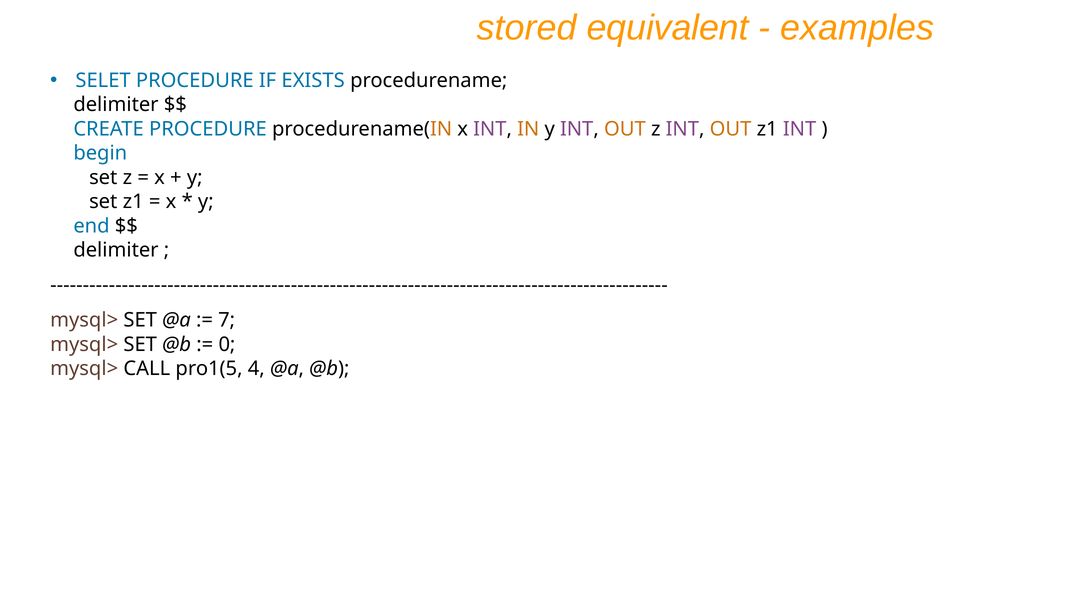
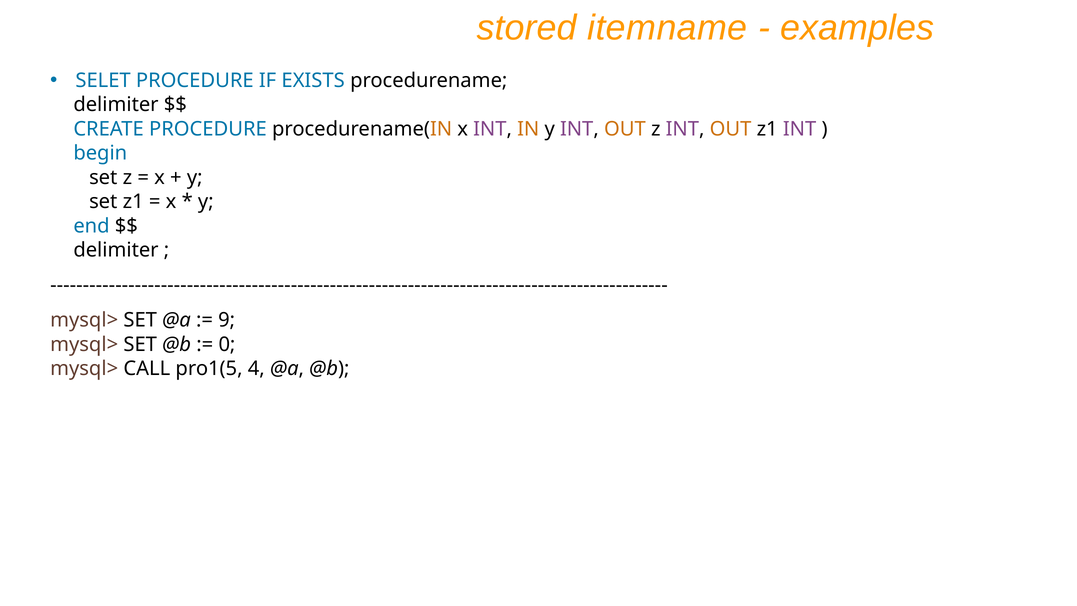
equivalent: equivalent -> itemname (667, 28)
7: 7 -> 9 (227, 320)
